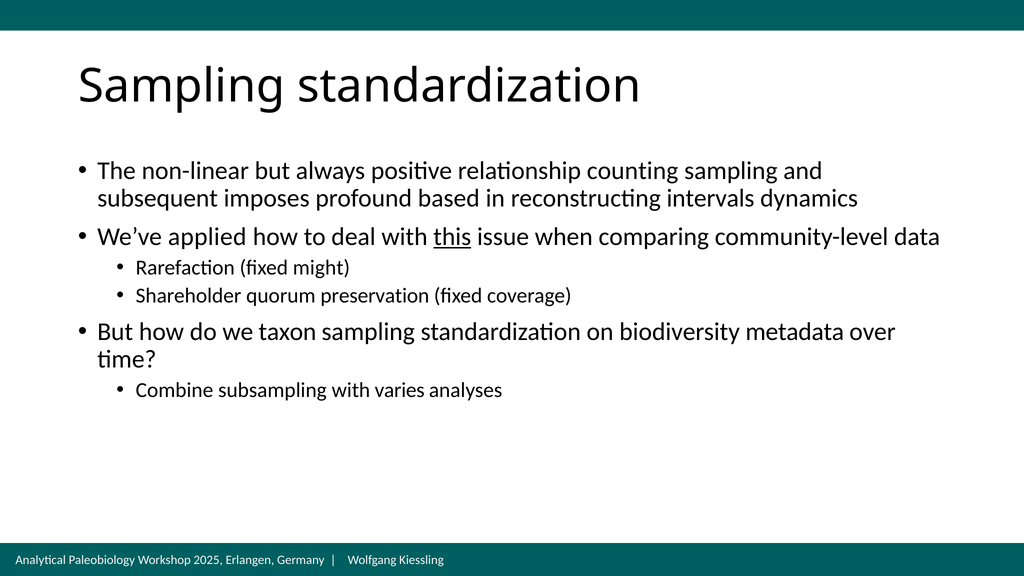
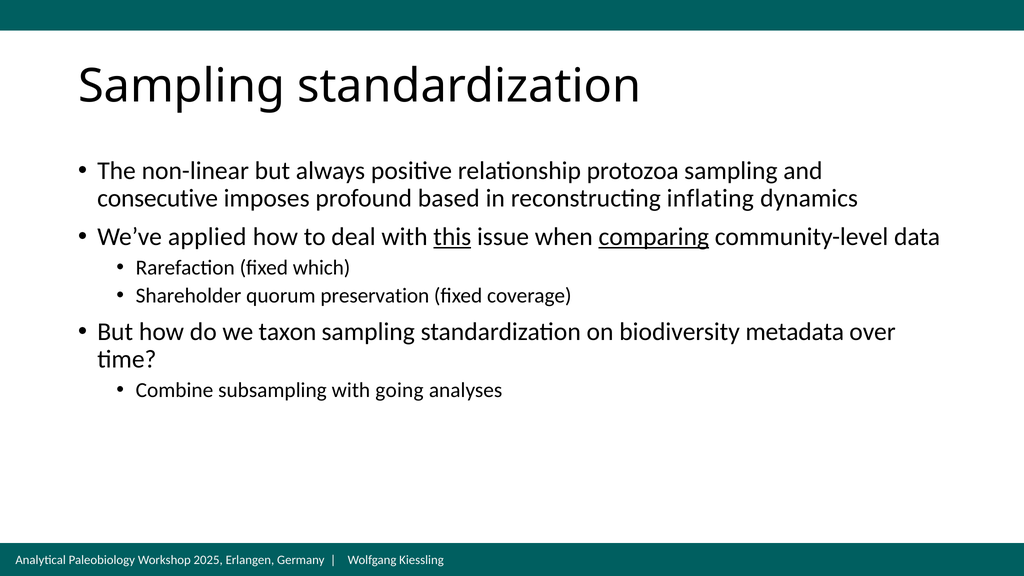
counting: counting -> protozoa (633, 171)
subsequent: subsequent -> consecutive (158, 198)
intervals: intervals -> inflating (710, 198)
comparing underline: none -> present (654, 237)
might: might -> which (322, 267)
varies: varies -> going (399, 390)
